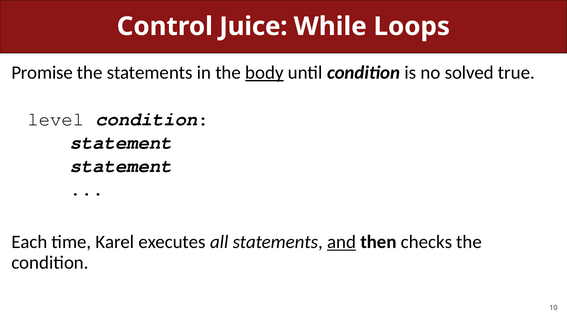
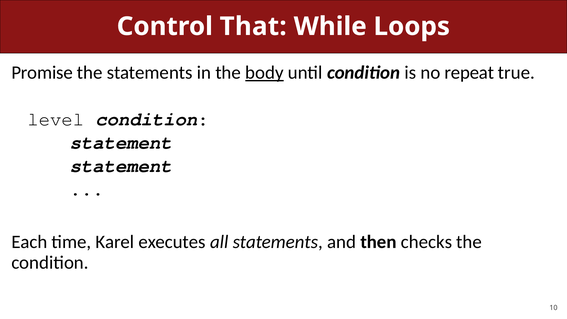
Juice: Juice -> That (253, 26)
solved: solved -> repeat (469, 72)
and underline: present -> none (342, 242)
